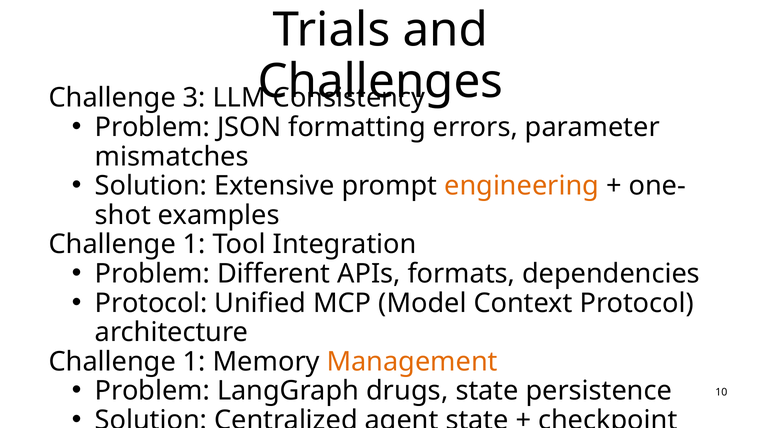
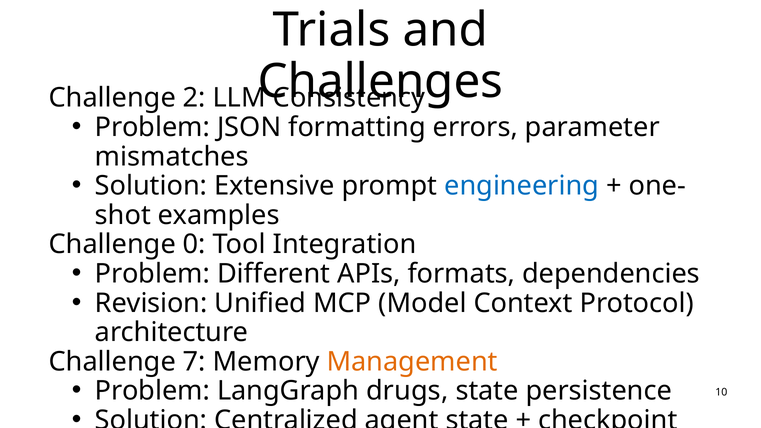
3: 3 -> 2 (194, 98)
engineering colour: orange -> blue (522, 186)
1: 1 -> 0 (194, 245)
Protocol: Protocol -> Revision (151, 303)
1: 1 -> 7 (194, 362)
